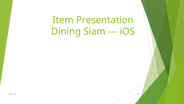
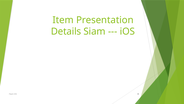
Dining: Dining -> Details (66, 31)
